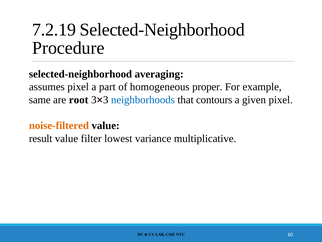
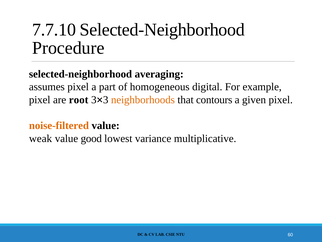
7.2.19: 7.2.19 -> 7.7.10 (54, 30)
proper: proper -> digital (207, 87)
same: same -> pixel (40, 100)
neighborhoods colour: blue -> orange (143, 100)
result: result -> weak (41, 138)
filter: filter -> good (91, 138)
